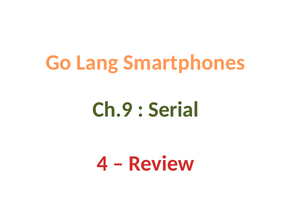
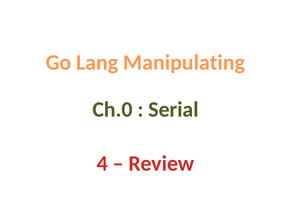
Smartphones: Smartphones -> Manipulating (184, 62)
Ch.9: Ch.9 -> Ch.0 (112, 109)
